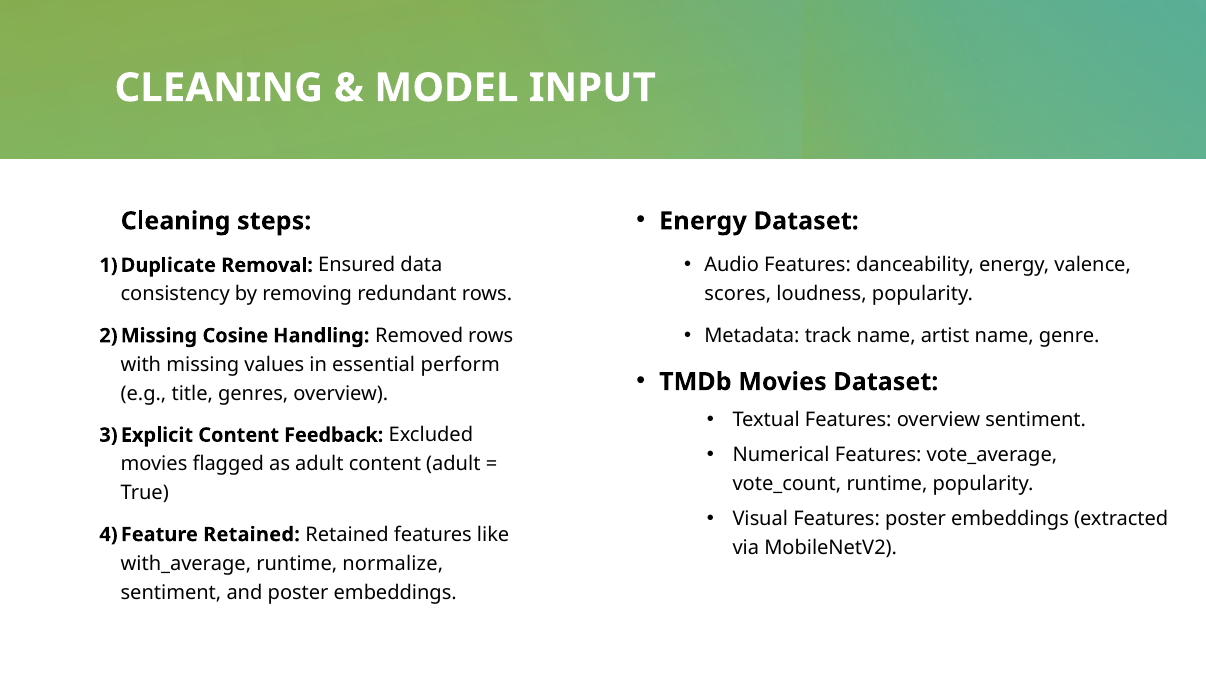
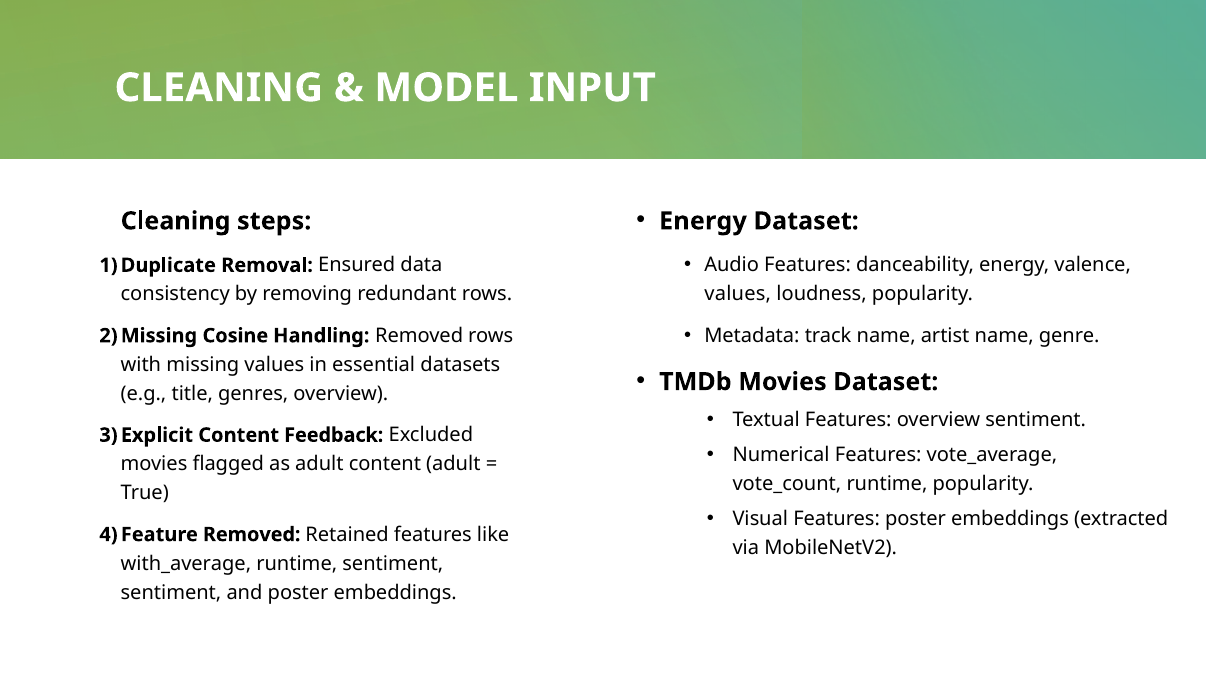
scores: scores -> values (738, 294)
perform: perform -> datasets (460, 364)
Retained: Retained -> Removed (252, 534)
runtime normalize: normalize -> sentiment (393, 563)
